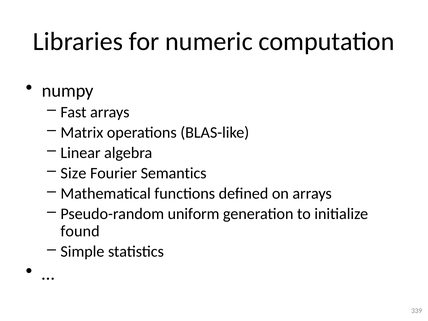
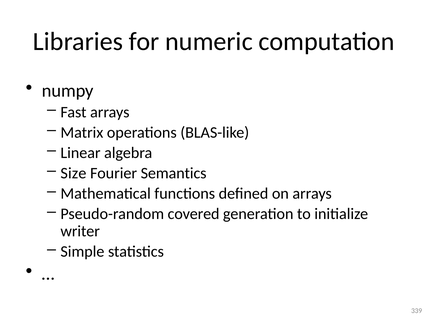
uniform: uniform -> covered (194, 214)
found: found -> writer (80, 231)
